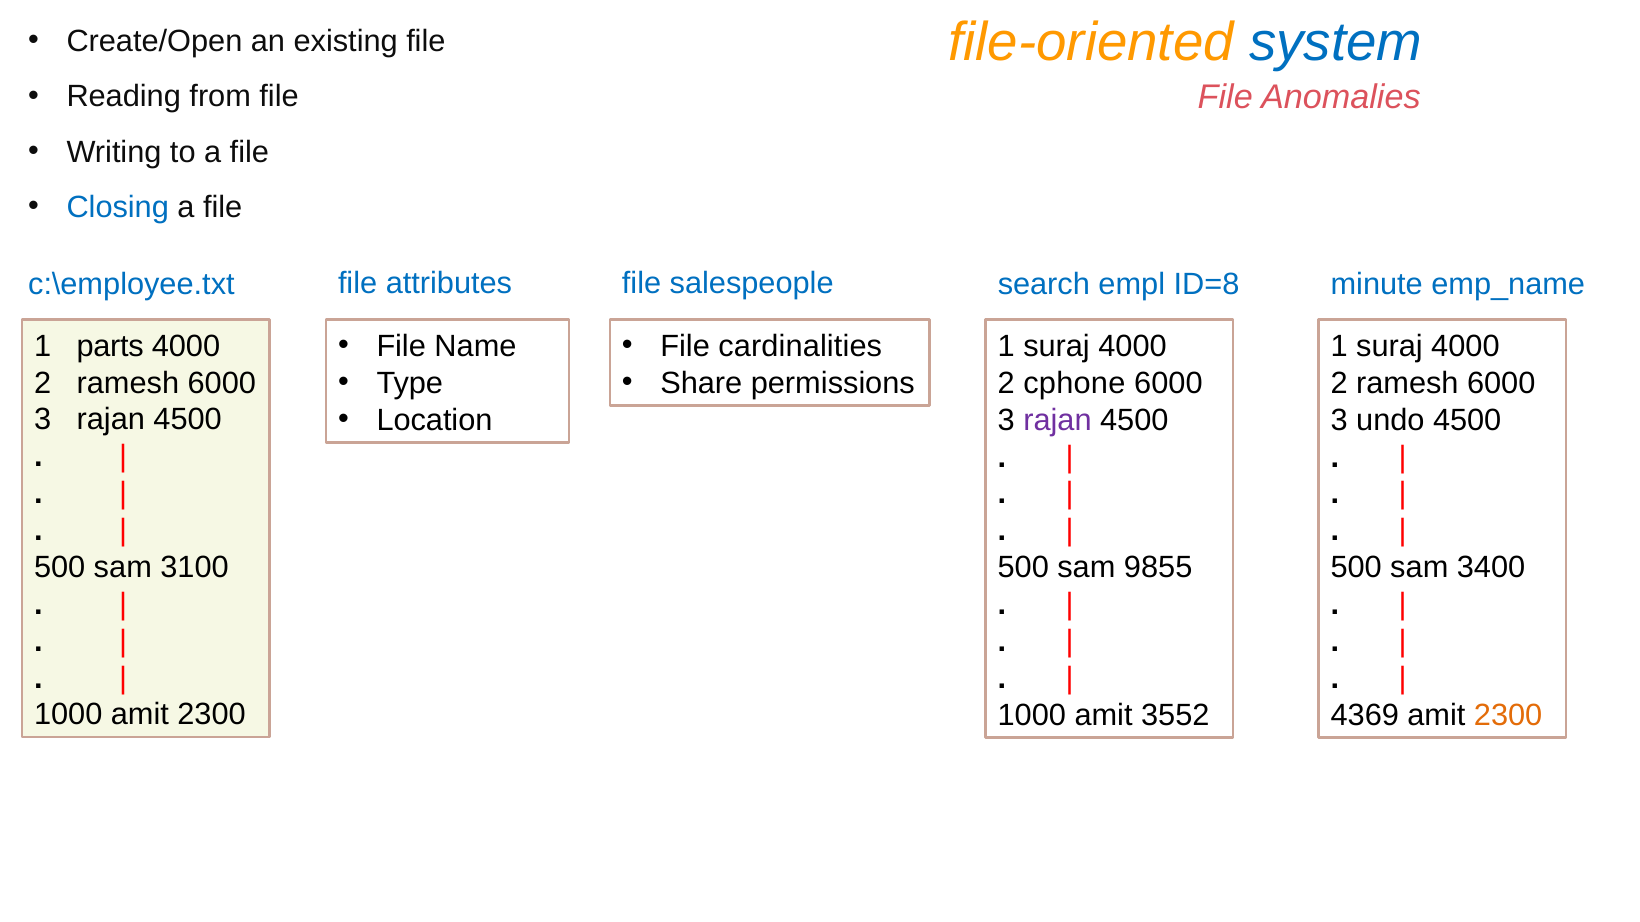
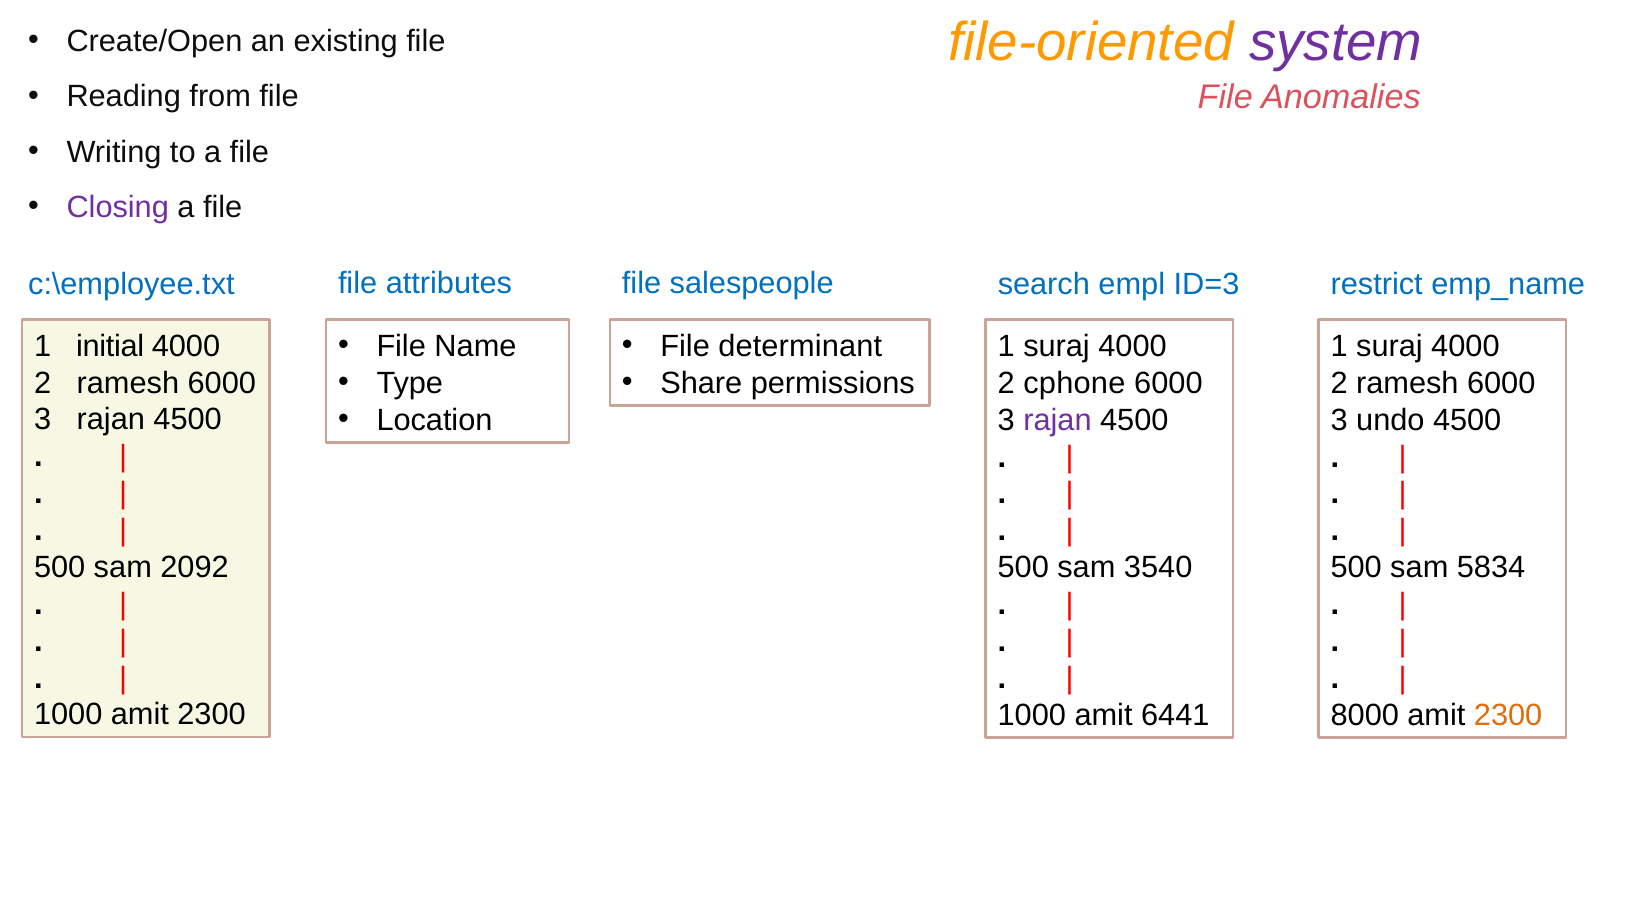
system colour: blue -> purple (1336, 43)
Closing colour: blue -> purple (118, 207)
ID=8: ID=8 -> ID=3 (1206, 285)
minute: minute -> restrict (1377, 285)
cardinalities: cardinalities -> determinant (800, 346)
parts: parts -> initial (110, 346)
3100: 3100 -> 2092 (195, 568)
9855: 9855 -> 3540 (1158, 568)
3400: 3400 -> 5834 (1491, 568)
3552: 3552 -> 6441 (1175, 715)
4369: 4369 -> 8000 (1365, 715)
